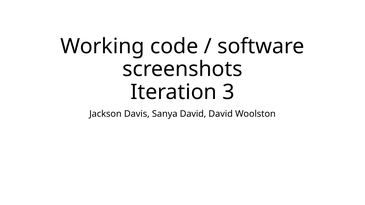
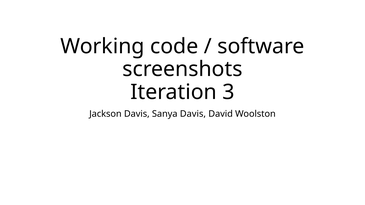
Sanya David: David -> Davis (193, 114)
